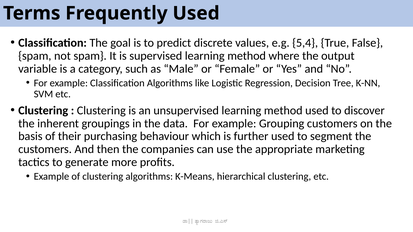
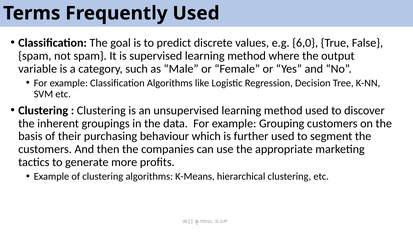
5,4: 5,4 -> 6,0 (305, 43)
